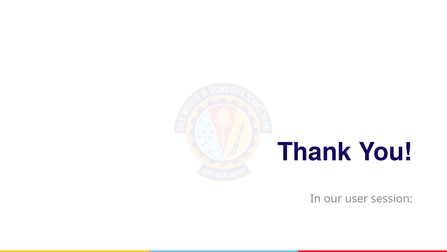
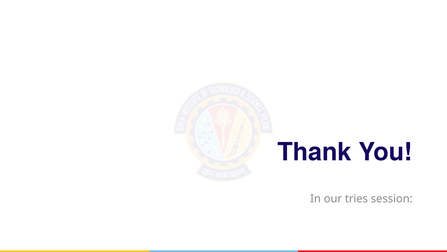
user: user -> tries (356, 198)
